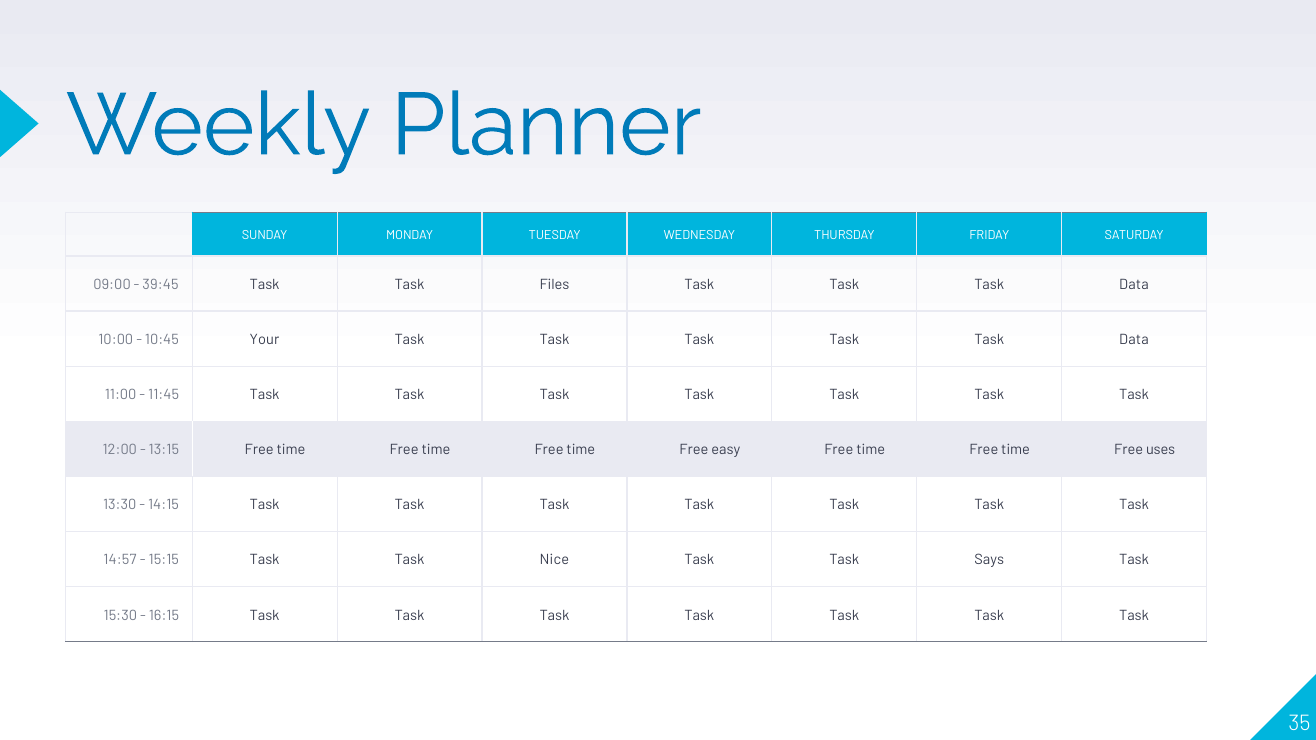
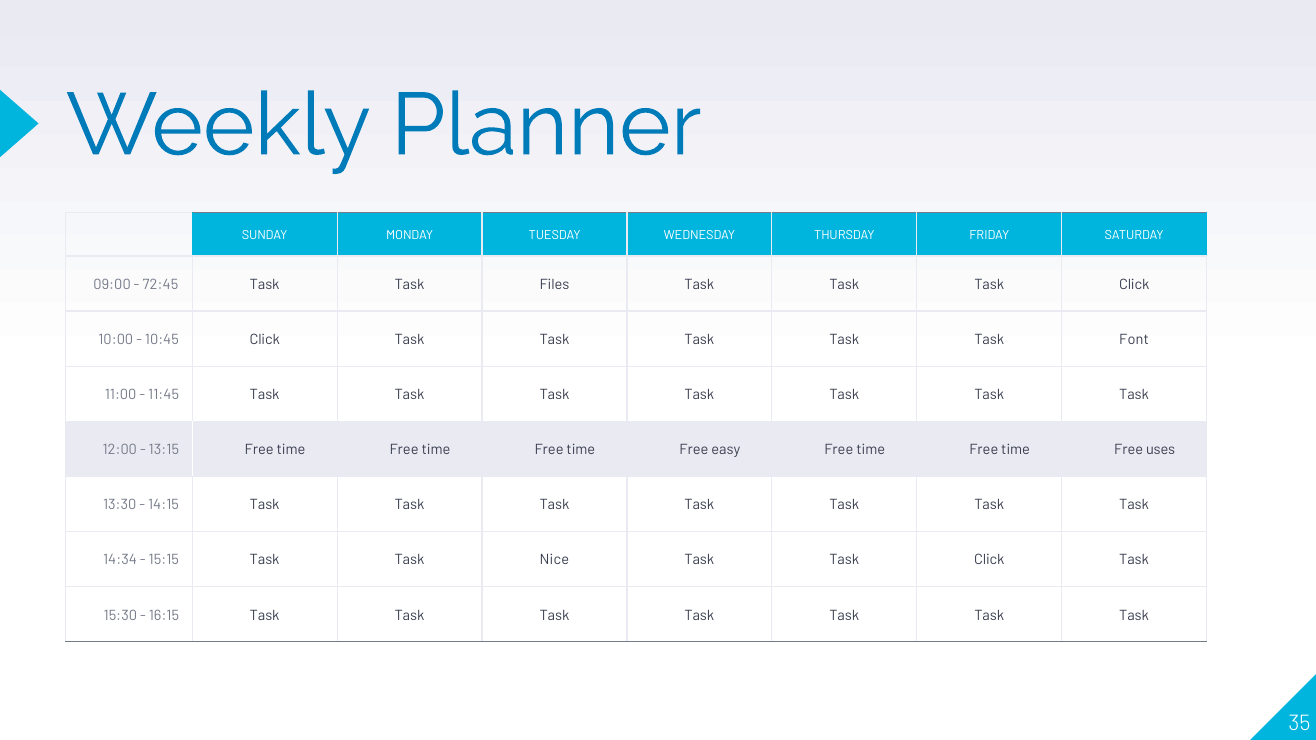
39:45: 39:45 -> 72:45 (161, 285)
Data: Data -> Click (1134, 285)
10:45 Your: Your -> Click (265, 340)
Data: Data -> Font (1134, 340)
14:57: 14:57 -> 14:34 (120, 560)
Says: Says -> Click (989, 560)
